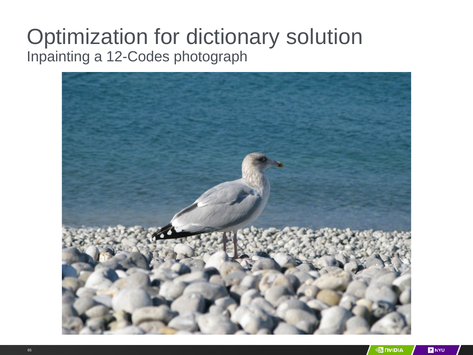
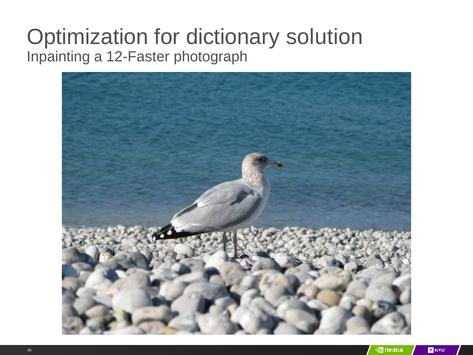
12-Codes: 12-Codes -> 12-Faster (138, 57)
